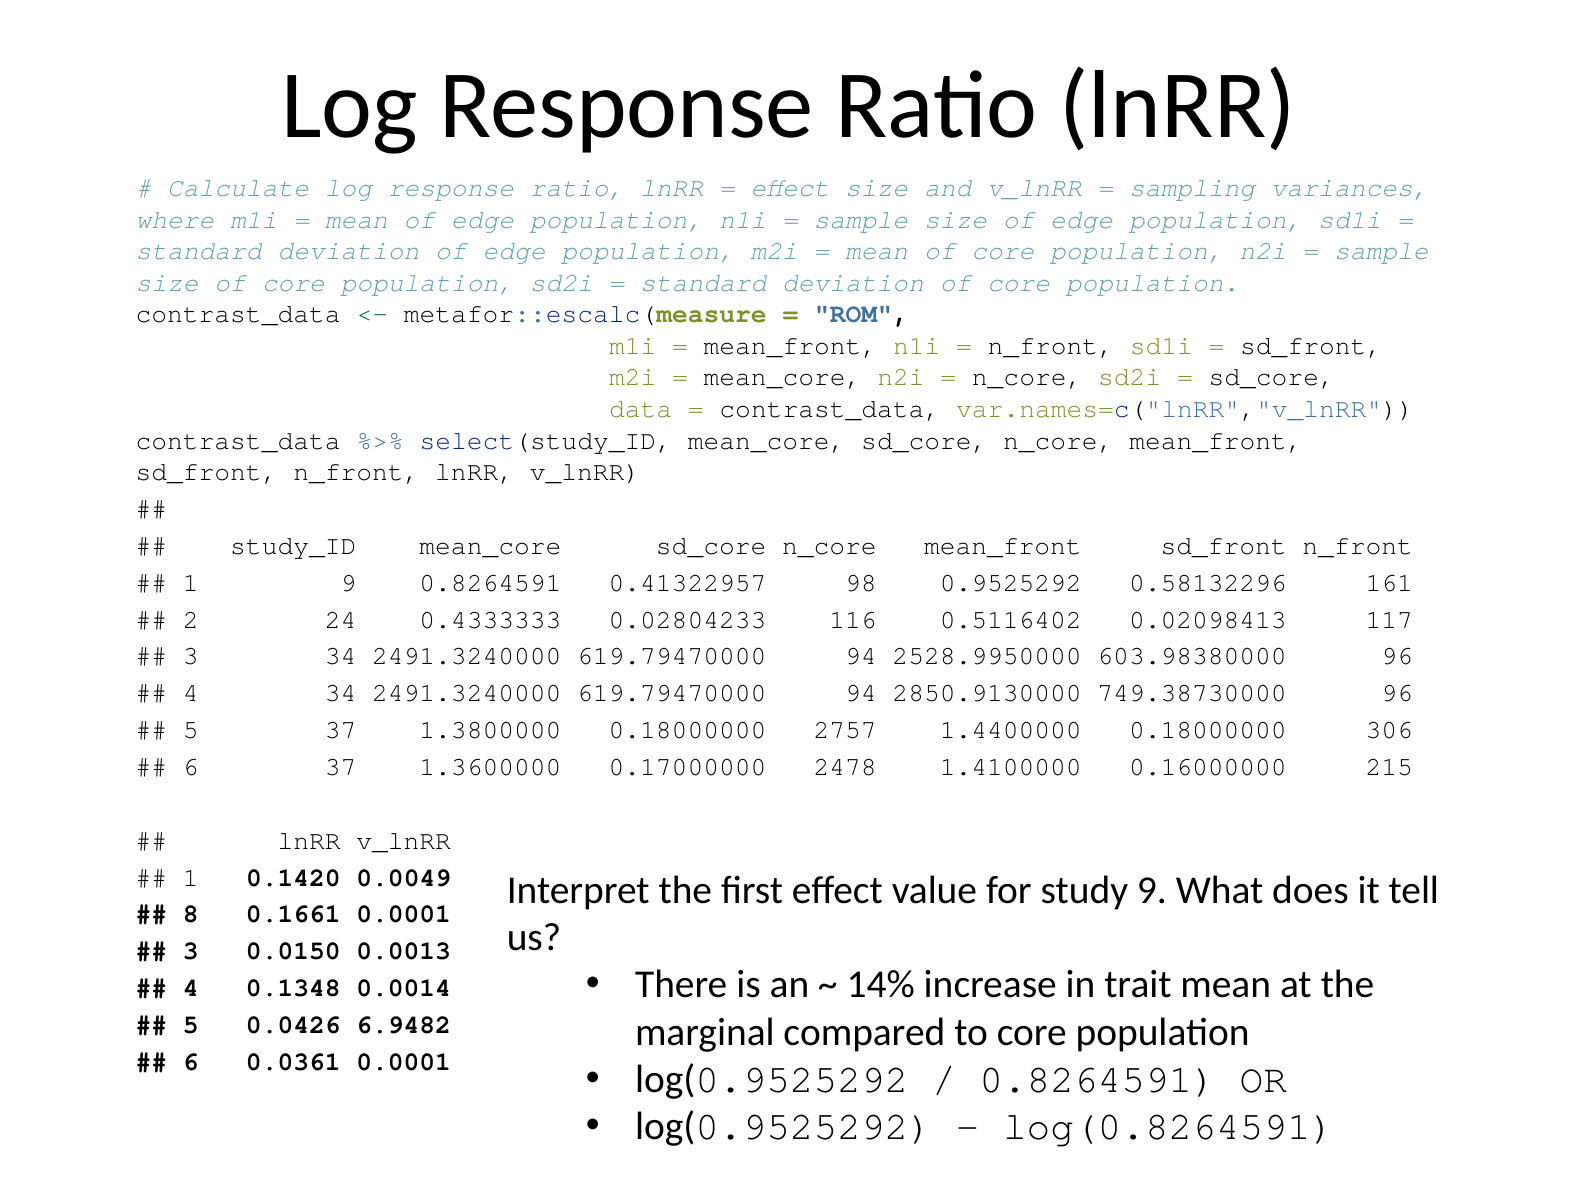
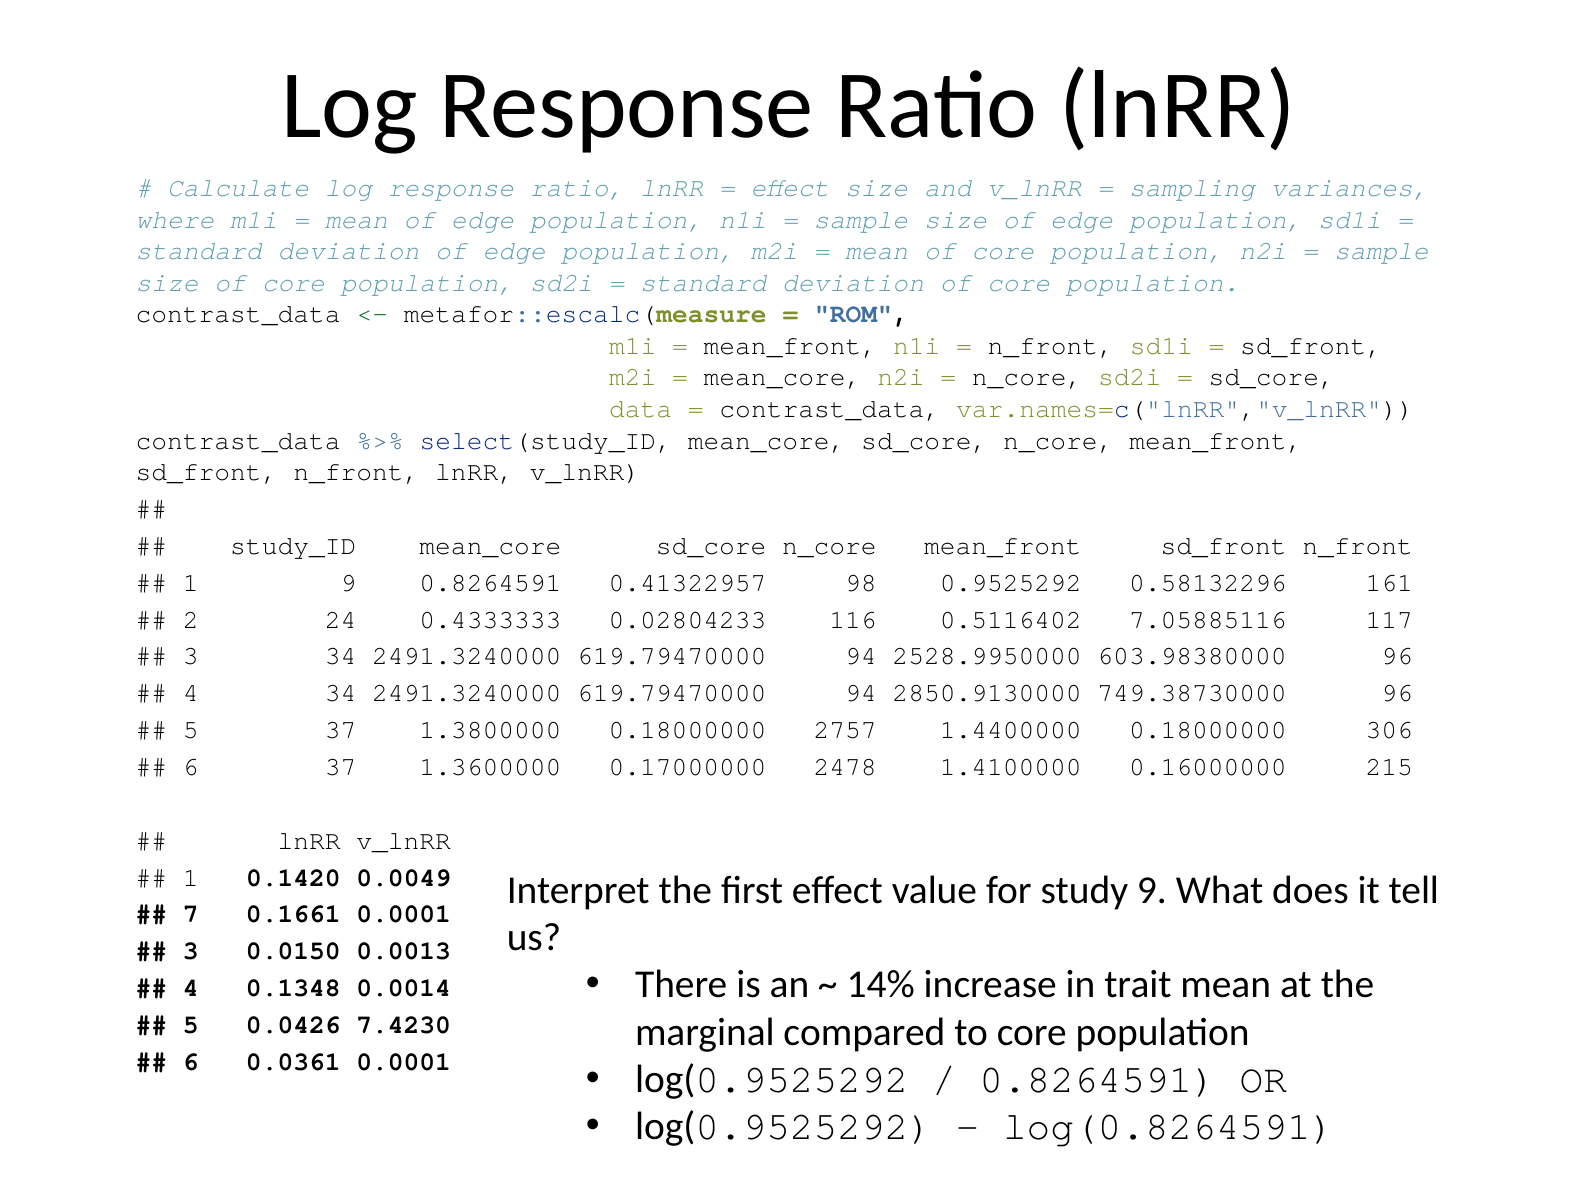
0.02098413: 0.02098413 -> 7.05885116 (1208, 619)
8: 8 -> 7 (191, 914)
6.9482: 6.9482 -> 7.4230 (404, 1024)
